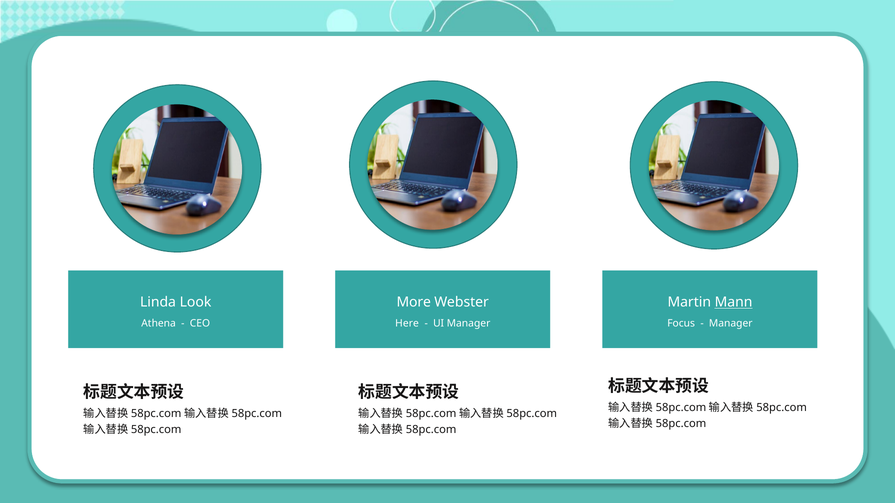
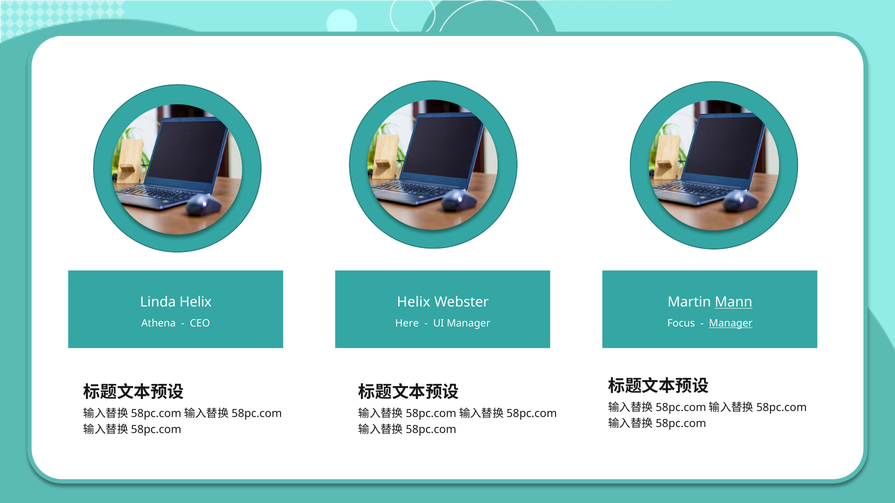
Linda Look: Look -> Helix (196, 302)
More: More -> Helix (414, 302)
Manager underline: none -> present (731, 324)
